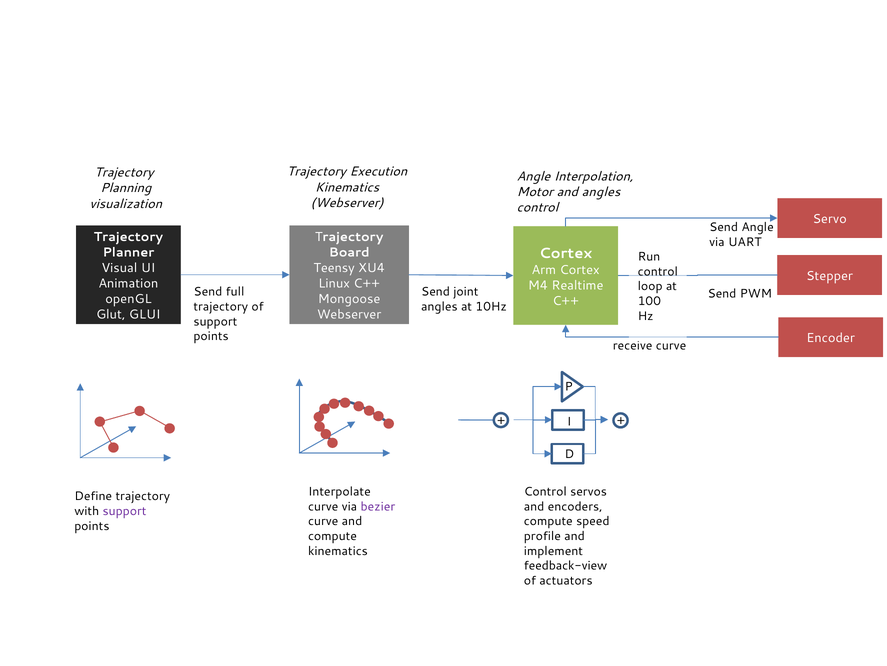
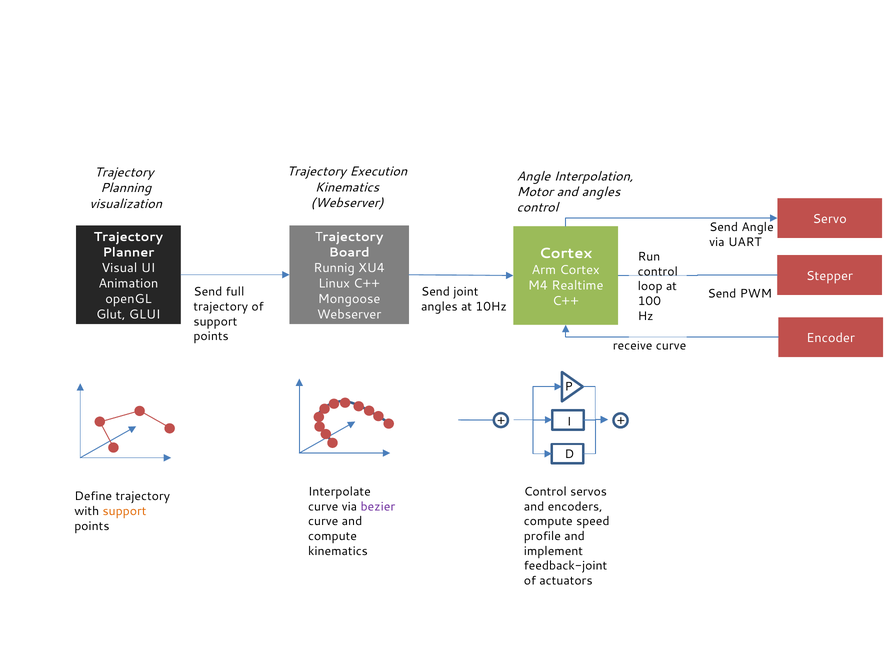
Teensy: Teensy -> Runnig (334, 268)
support colour: purple -> orange (125, 511)
feedback-view: feedback-view -> feedback-joint (566, 565)
